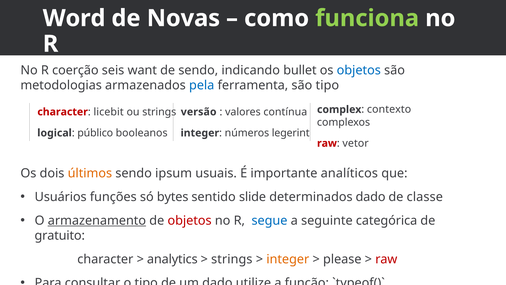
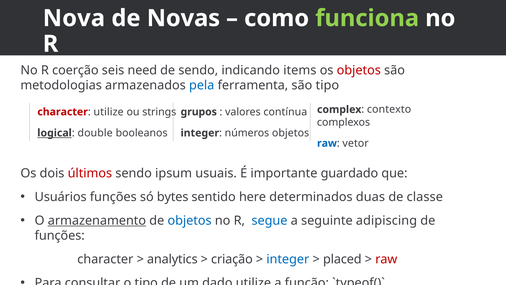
Word: Word -> Nova (74, 18)
want: want -> need (142, 70)
bullet: bullet -> items (300, 70)
objetos colour: blue -> red (359, 70)
licebit: licebit -> utilize (109, 112)
versão: versão -> grupos (199, 112)
logical underline: none -> present (55, 133)
público: público -> double (95, 133)
números legerint: legerint -> objetos (291, 133)
raw colour: red -> blue (327, 143)
últimos colour: orange -> red (90, 173)
analíticos: analíticos -> guardado (349, 173)
slide: slide -> here (253, 197)
determinados dado: dado -> duas (370, 197)
objetos colour: red -> blue (190, 220)
categórica: categórica -> adipiscing (386, 220)
gratuito: gratuito -> funções (60, 235)
strings: strings -> criação (232, 259)
integer colour: orange -> blue (288, 259)
please: please -> placed (342, 259)
